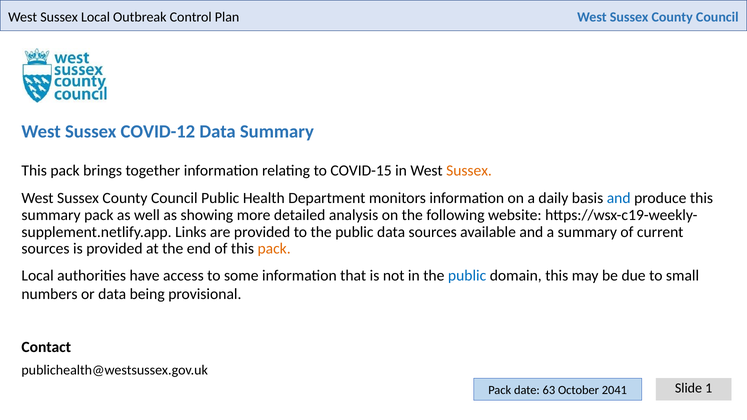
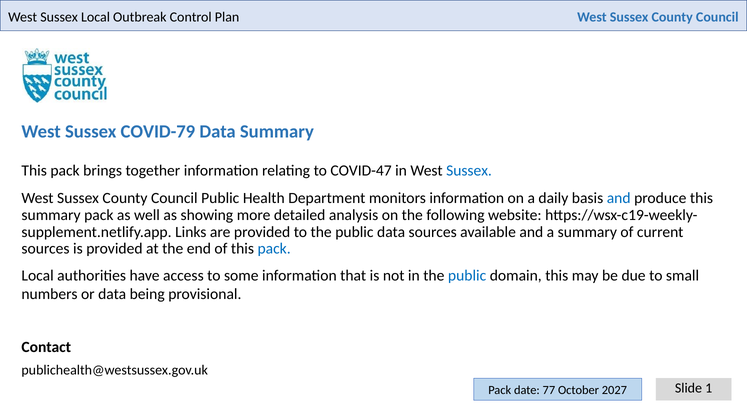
COVID-12: COVID-12 -> COVID-79 (158, 132)
COVID-15: COVID-15 -> COVID-47 (361, 171)
Sussex colour: orange -> blue (469, 171)
pack colour: orange -> blue (274, 249)
63: 63 -> 77 (549, 390)
2041: 2041 -> 2027 (614, 390)
